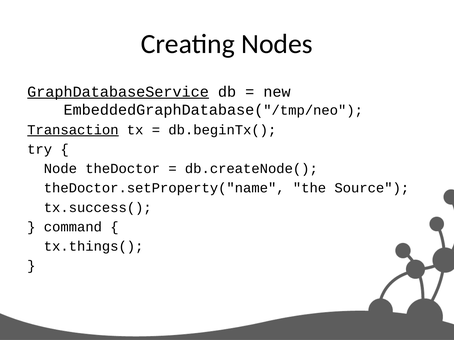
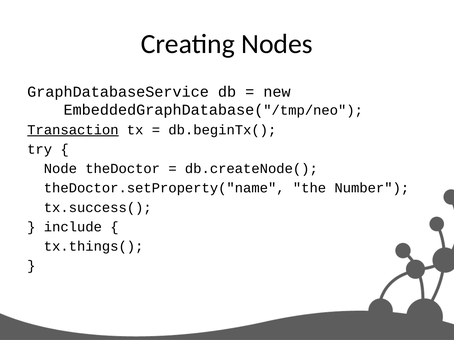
GraphDatabaseService underline: present -> none (118, 92)
Source: Source -> Number (372, 188)
command: command -> include (73, 227)
